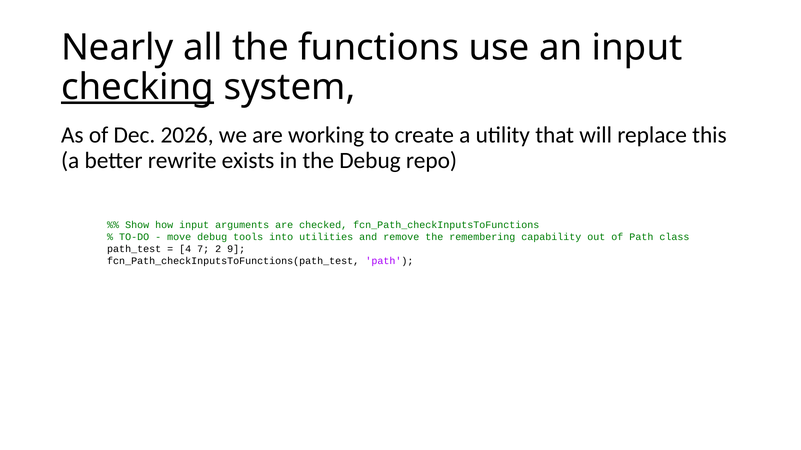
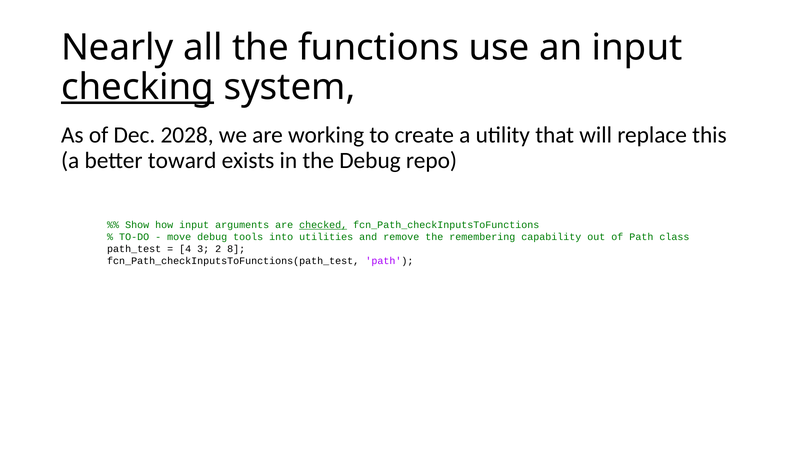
2026: 2026 -> 2028 (187, 135)
rewrite: rewrite -> toward (182, 161)
checked underline: none -> present (323, 225)
7: 7 -> 3 (203, 249)
9: 9 -> 8 (236, 249)
